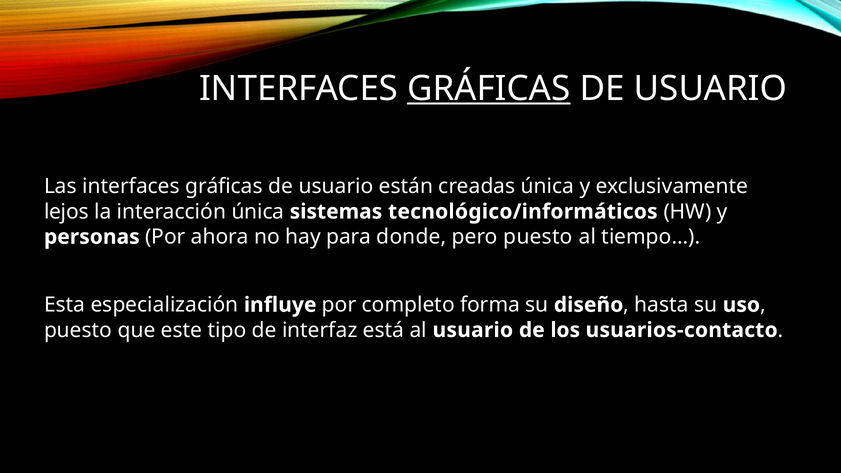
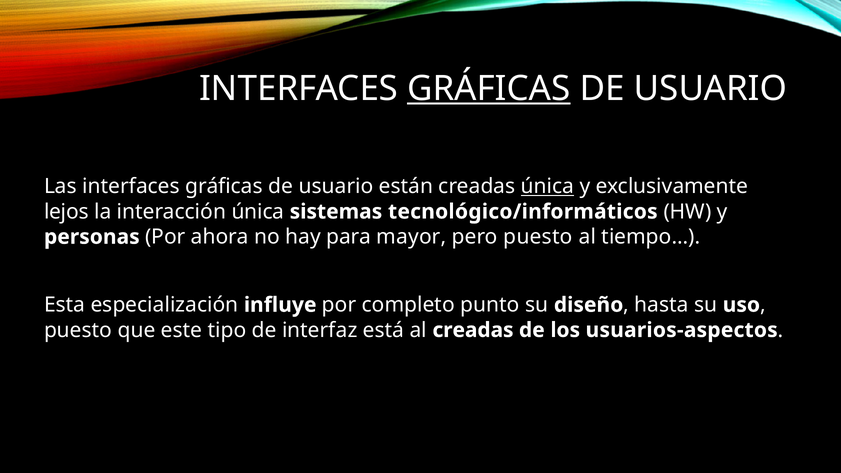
única underline: none -> present (547, 186)
donde: donde -> mayor (411, 237)
forma: forma -> punto (490, 305)
al usuario: usuario -> creadas (473, 330)
usuarios-contacto: usuarios-contacto -> usuarios-aspectos (682, 330)
